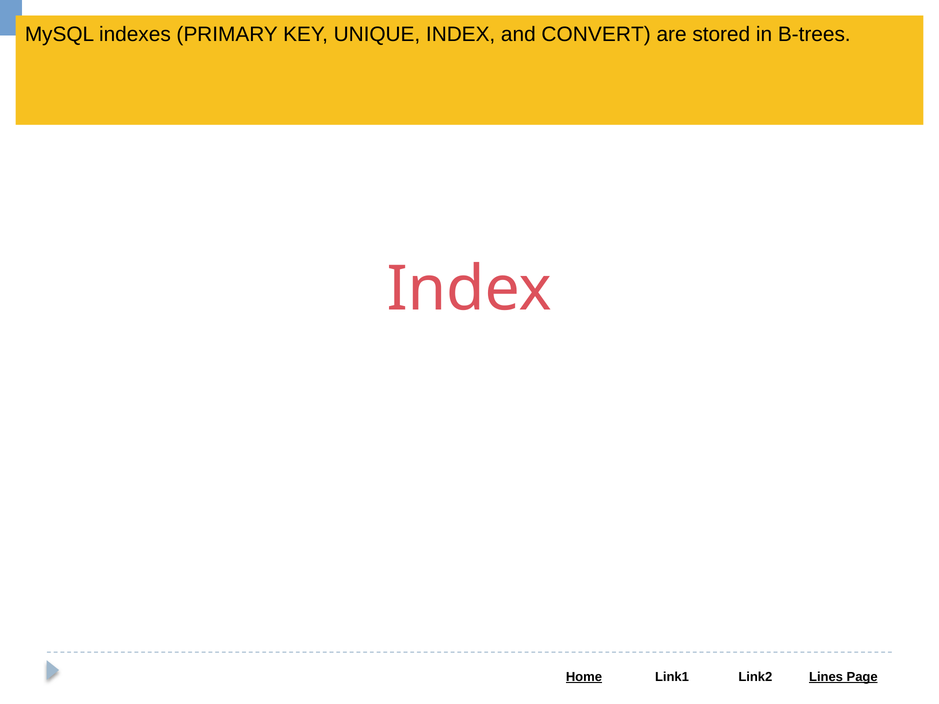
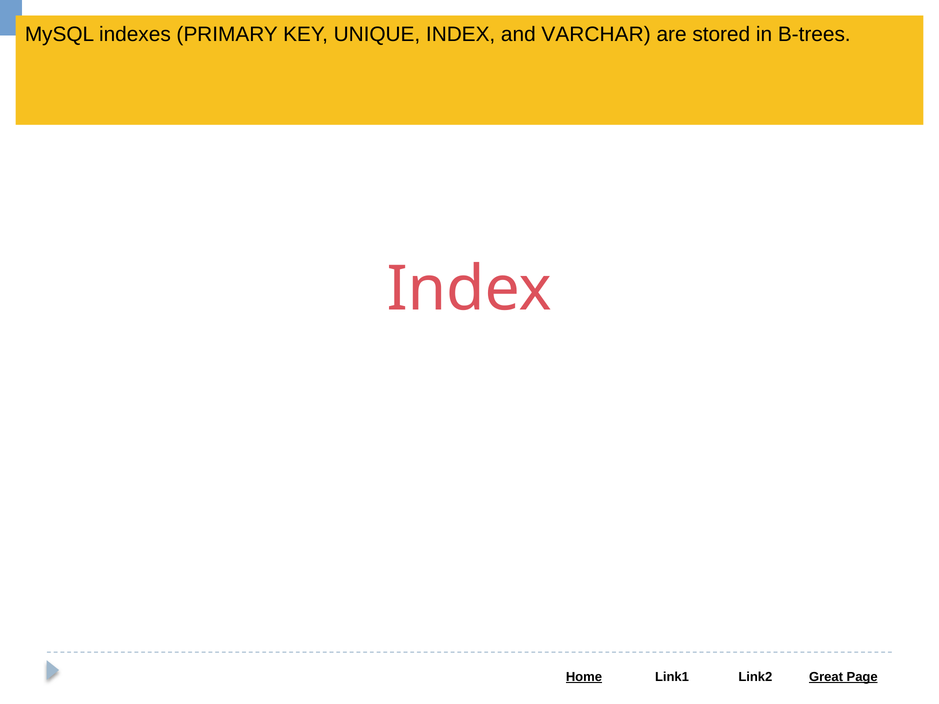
and CONVERT: CONVERT -> VARCHAR (596, 34)
Lines: Lines -> Great (826, 677)
